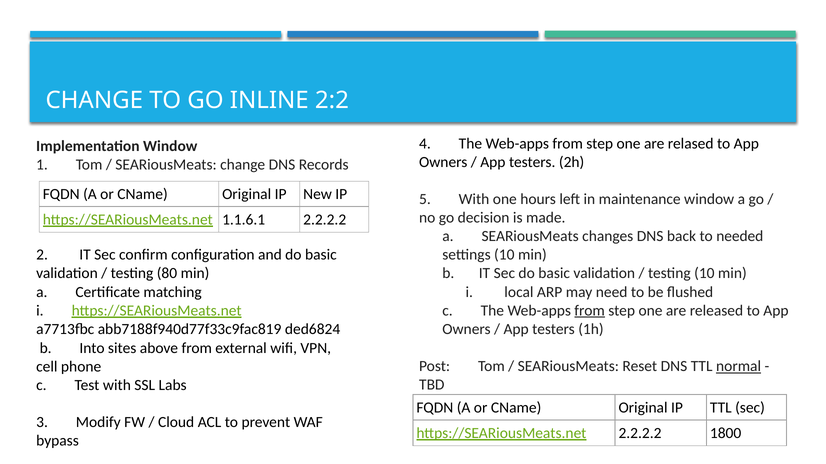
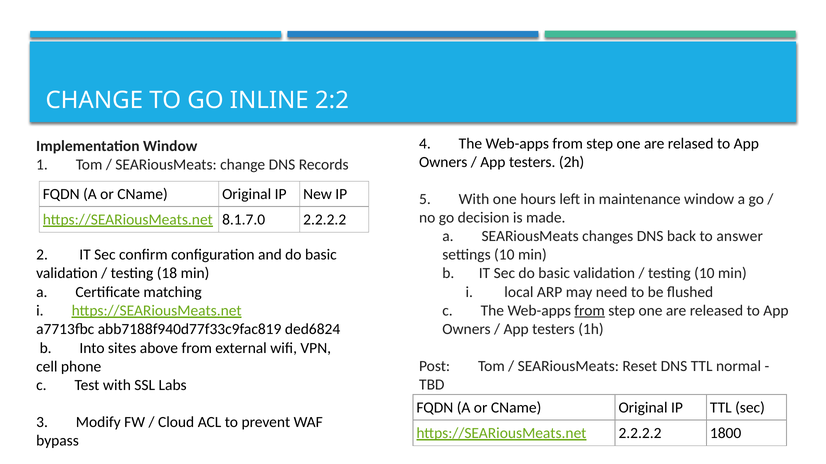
1.1.6.1: 1.1.6.1 -> 8.1.7.0 (244, 220)
needed: needed -> answer (740, 237)
80: 80 -> 18 (167, 274)
normal underline: present -> none (739, 367)
